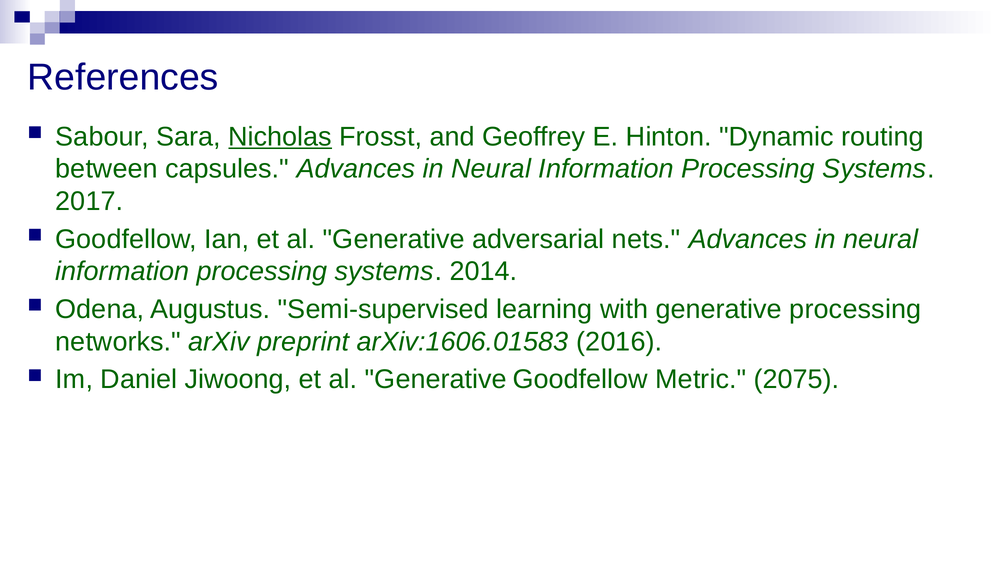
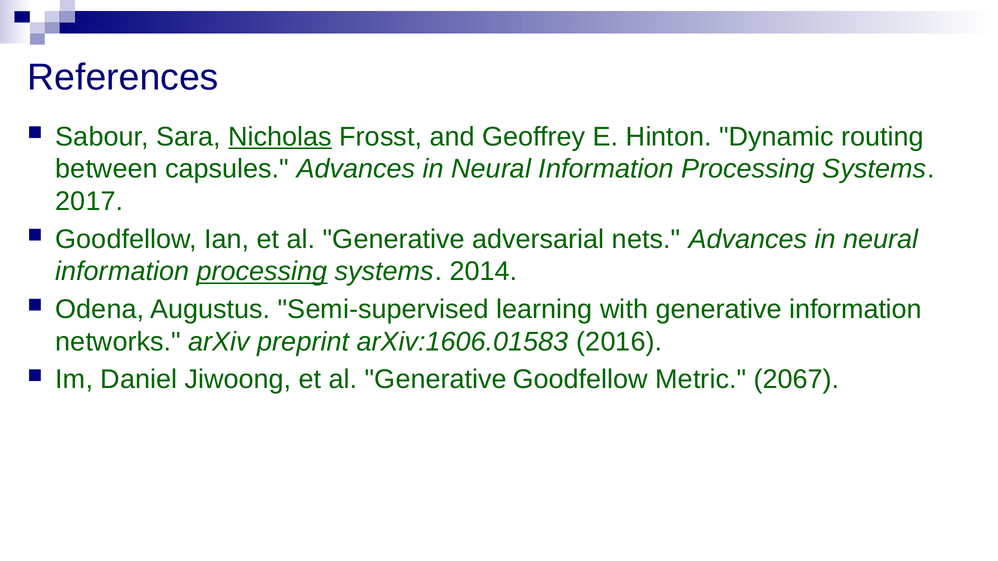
processing underline: none -> present (262, 272)
generative processing: processing -> information (856, 310)
2075: 2075 -> 2067 (796, 380)
